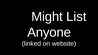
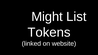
Anyone: Anyone -> Tokens (49, 32)
